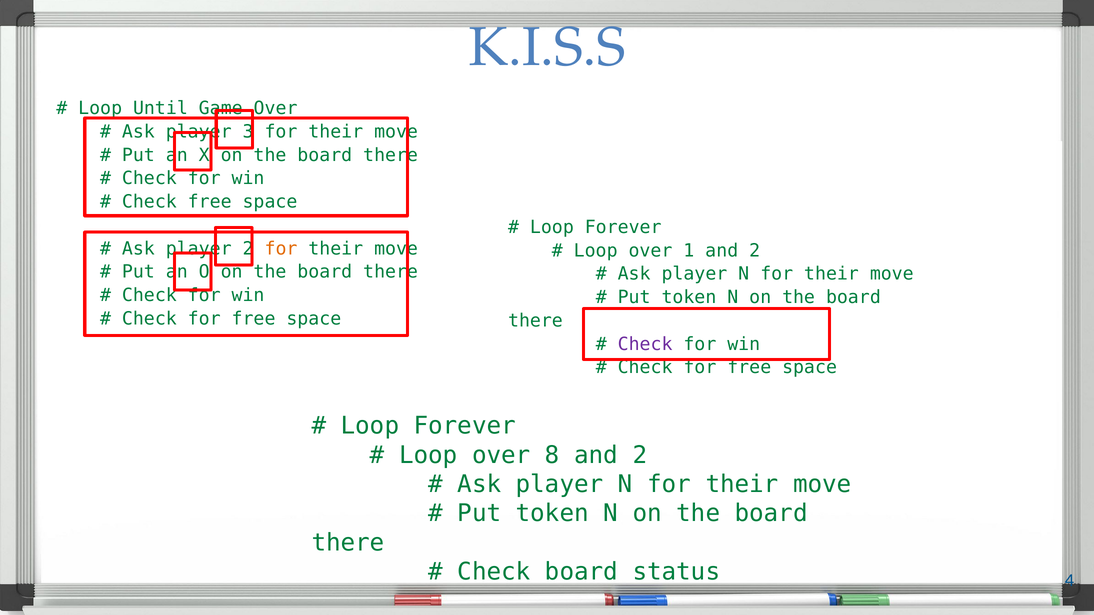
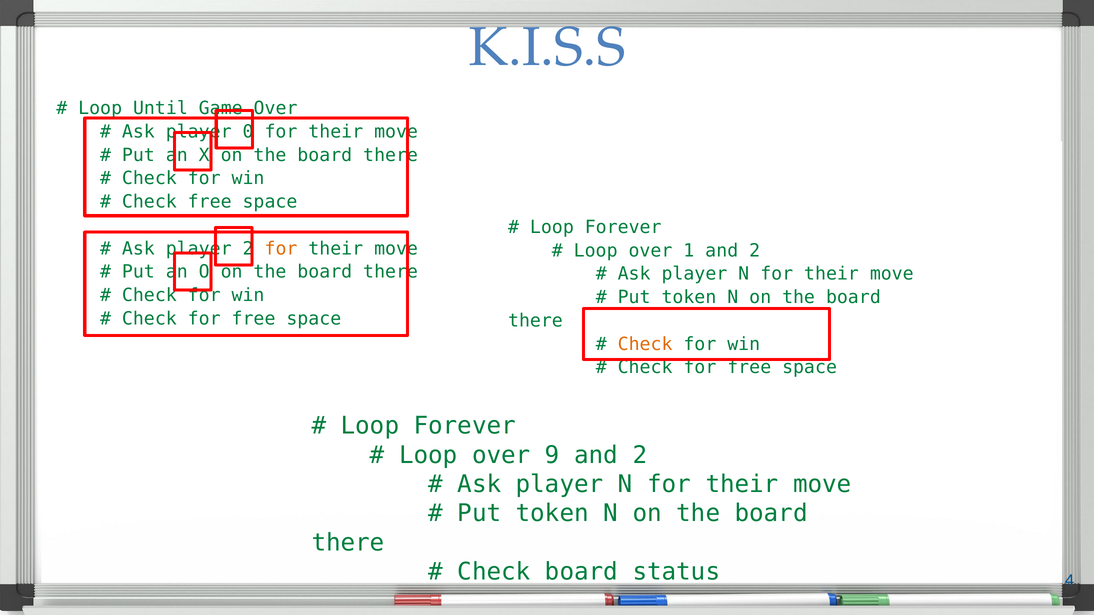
3: 3 -> 0 (248, 132)
Check colour: purple -> orange (645, 344)
8: 8 -> 9 (552, 455)
